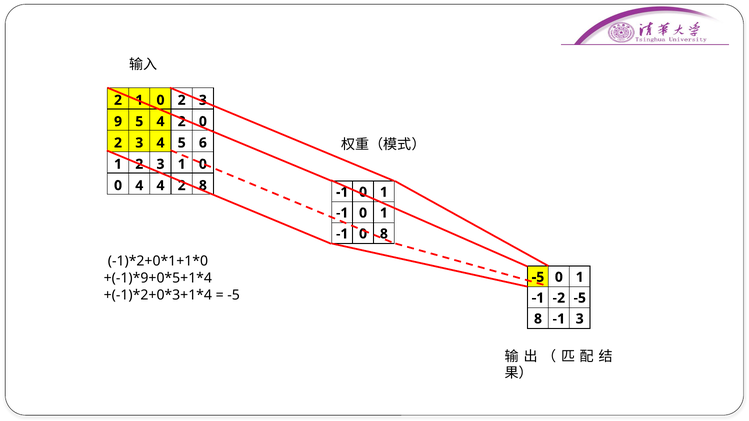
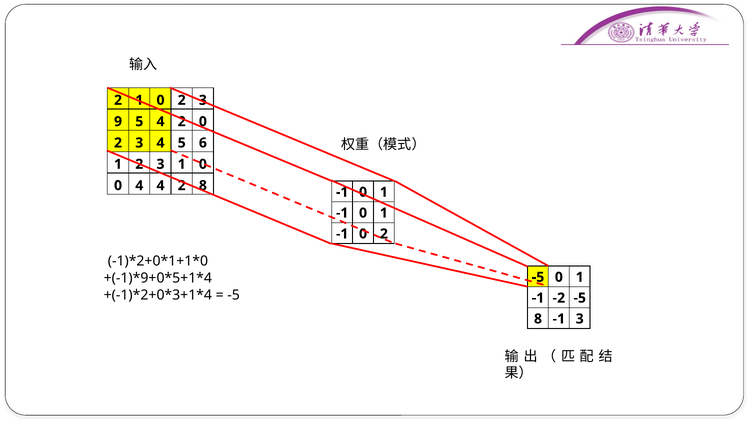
-1 0 8: 8 -> 2 (384, 234)
